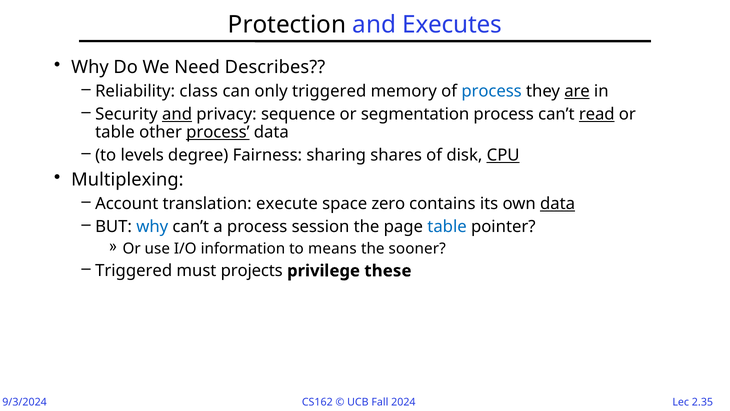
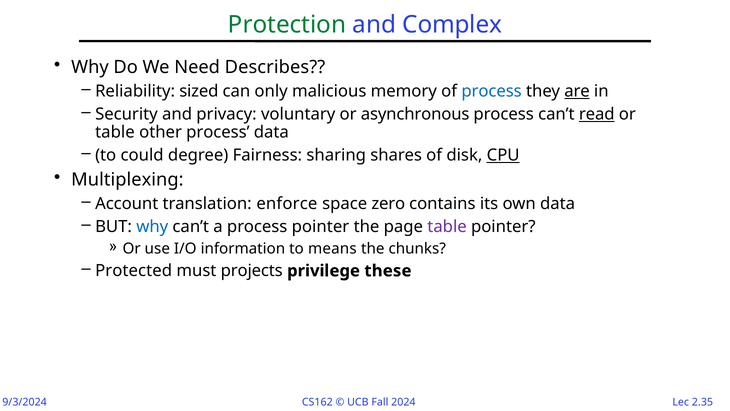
Protection colour: black -> green (287, 25)
Executes: Executes -> Complex (452, 25)
class: class -> sized (199, 91)
only triggered: triggered -> malicious (329, 91)
and underline: present -> none (177, 114)
sequence: sequence -> voluntary (298, 114)
segmentation: segmentation -> asynchronous (415, 114)
process underline: present -> none (218, 132)
levels: levels -> could (142, 155)
execute: execute -> enforce (287, 203)
data underline: present -> none (558, 203)
process session: session -> pointer (320, 227)
table colour: blue -> purple (447, 227)
sooner: sooner -> chunks (417, 248)
Triggered: Triggered -> Protected (134, 271)
